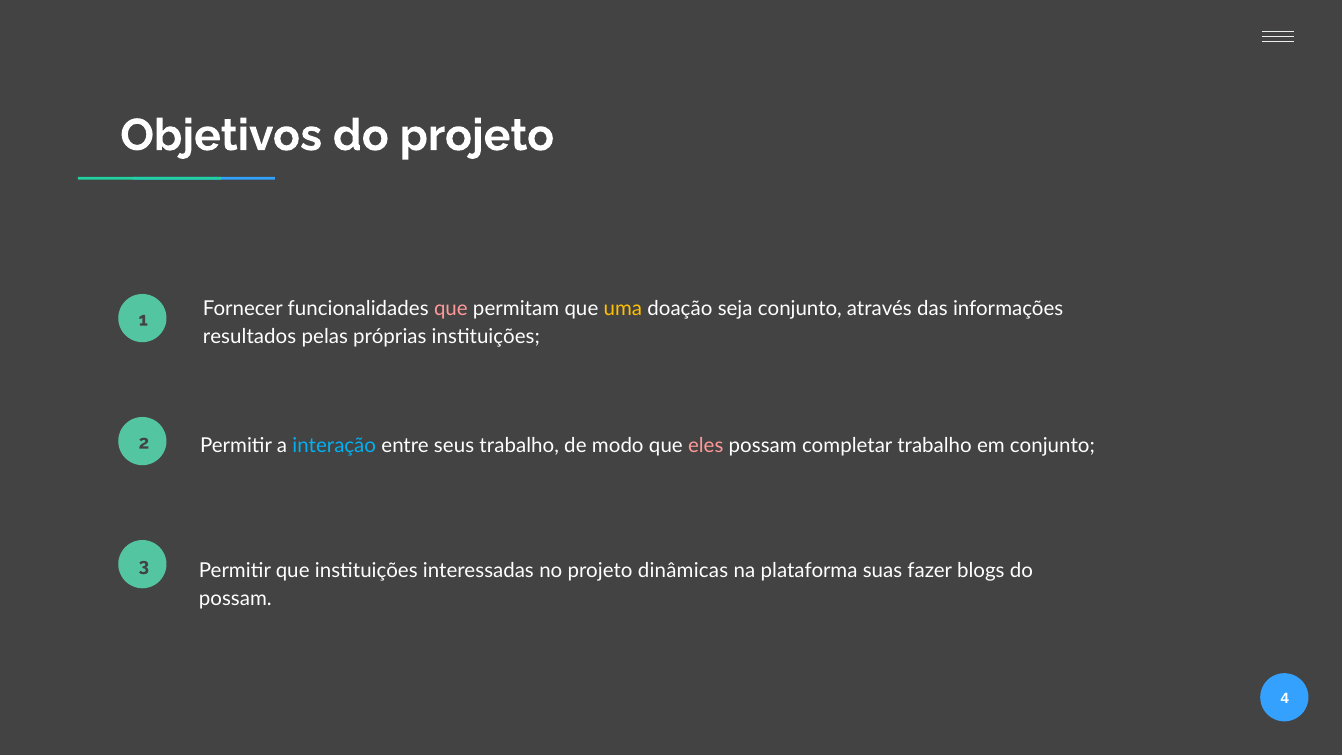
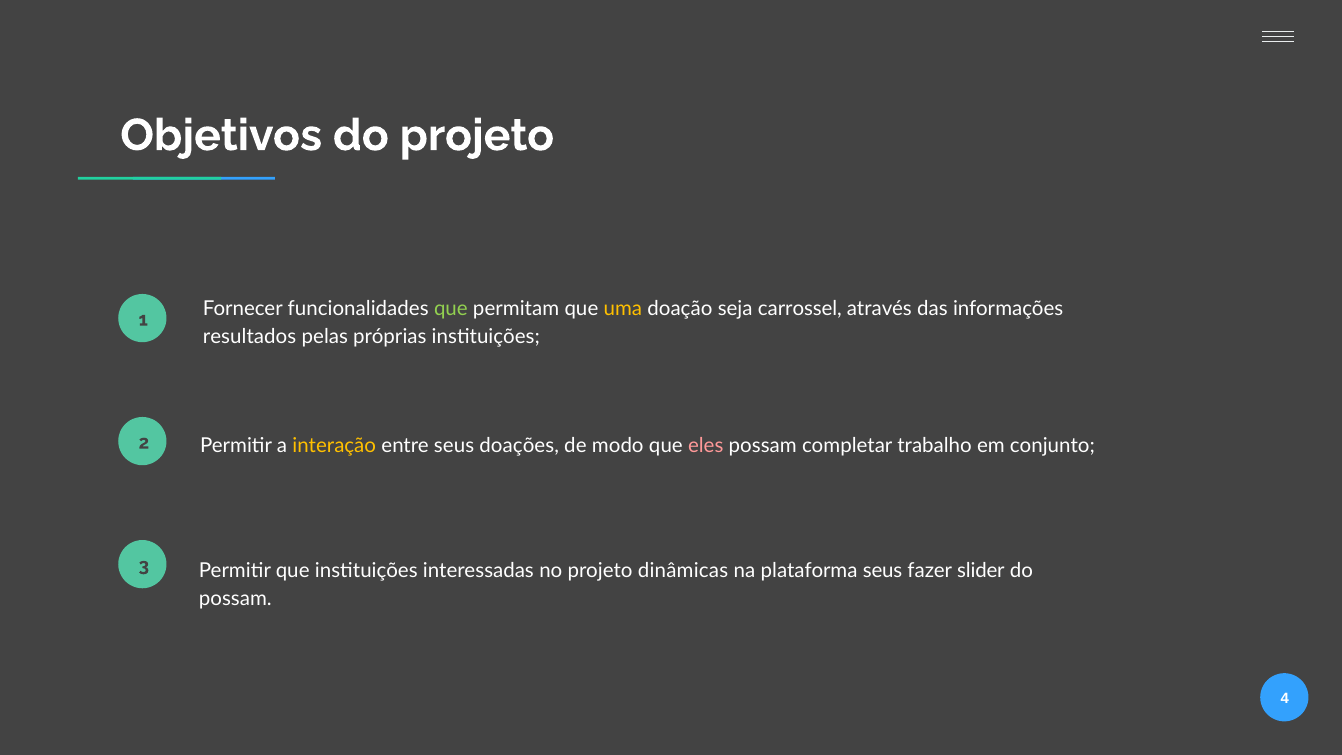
que colour: pink -> light green (451, 309)
seja conjunto: conjunto -> carrossel (800, 309)
interação colour: light blue -> yellow (334, 446)
seus trabalho: trabalho -> doações (519, 446)
plataforma suas: suas -> seus (883, 571)
blogs: blogs -> slider (981, 571)
